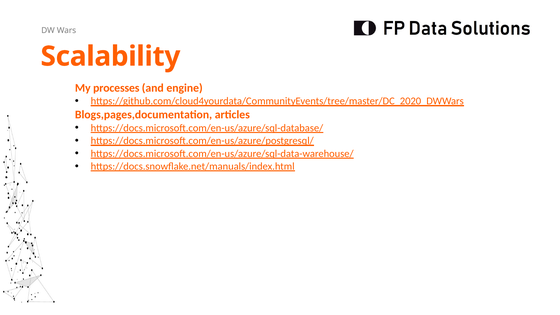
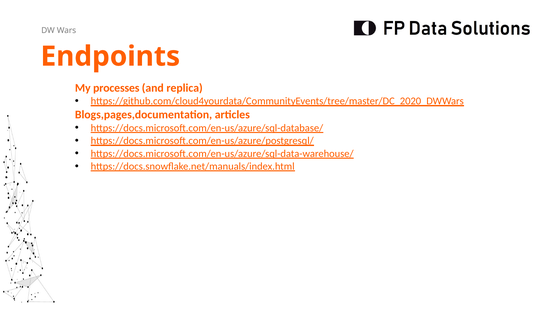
Scalability: Scalability -> Endpoints (110, 56)
engine: engine -> replica (185, 88)
